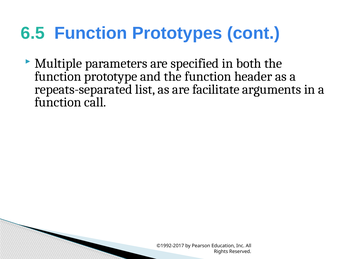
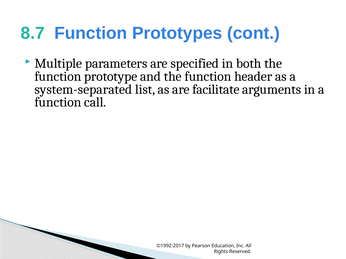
6.5: 6.5 -> 8.7 (33, 33)
repeats-separated: repeats-separated -> system-separated (83, 90)
